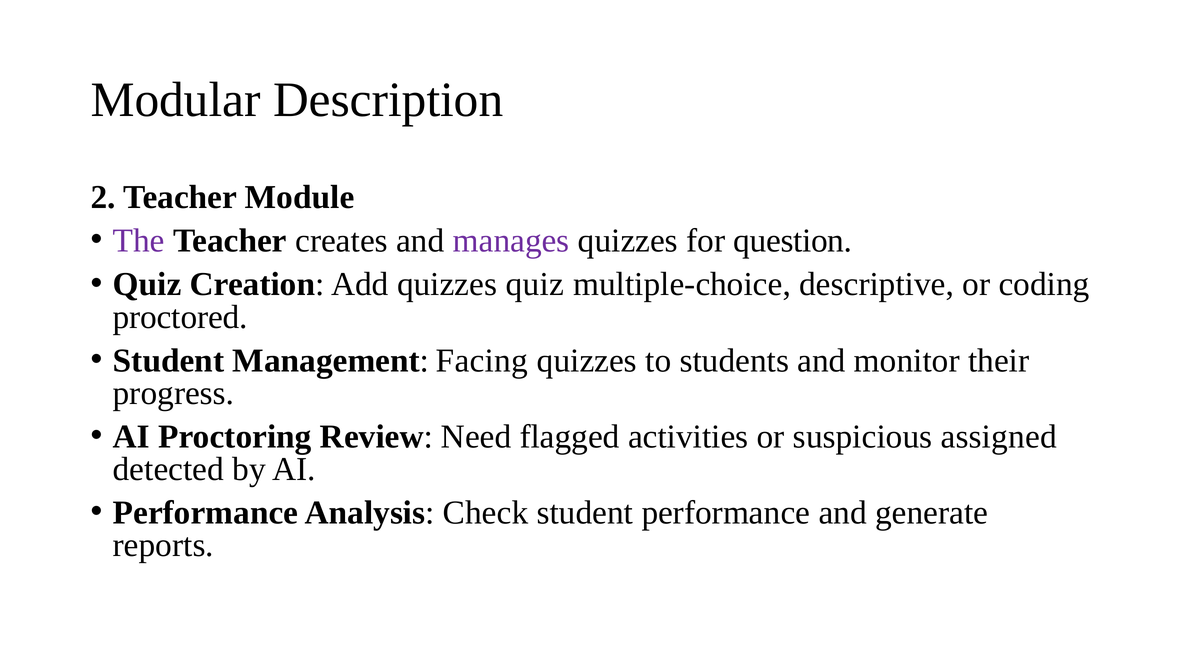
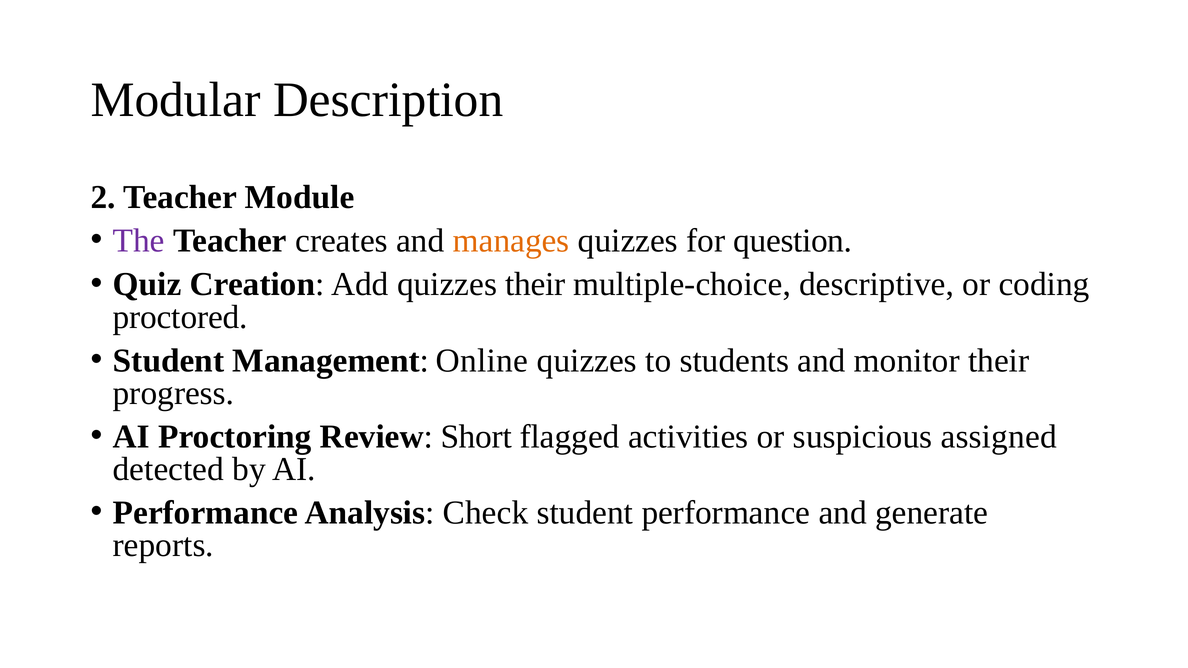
manages colour: purple -> orange (511, 241)
quizzes quiz: quiz -> their (535, 285)
Facing: Facing -> Online (482, 361)
Need: Need -> Short (476, 437)
